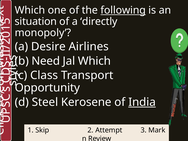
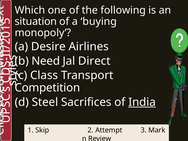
following underline: present -> none (123, 10)
directly: directly -> buying (99, 22)
Jal Which: Which -> Direct (94, 61)
Opportunity: Opportunity -> Competition (47, 88)
Kerosene: Kerosene -> Sacrifices (86, 102)
